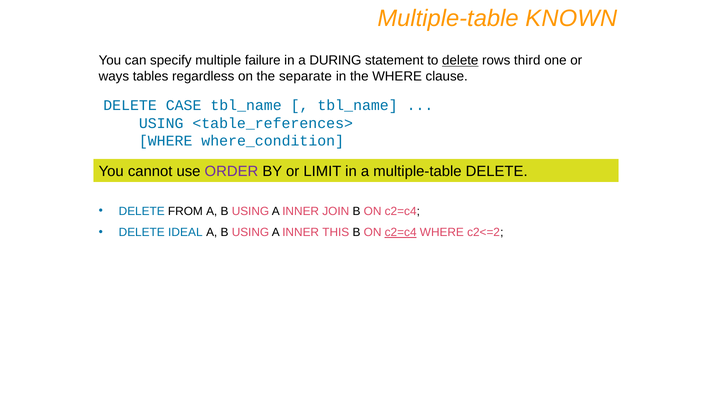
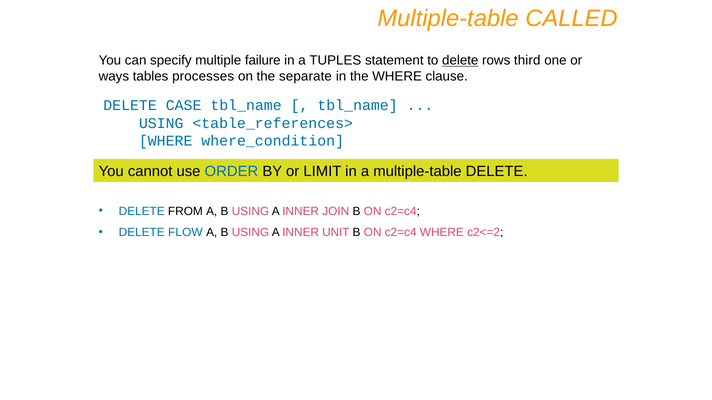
KNOWN: KNOWN -> CALLED (571, 19)
DURING: DURING -> TUPLES (335, 60)
regardless: regardless -> processes (203, 77)
ORDER colour: purple -> blue (231, 172)
IDEAL: IDEAL -> FLOW (185, 233)
THIS: THIS -> UNIT (336, 233)
c2=c4 underline: present -> none (401, 233)
